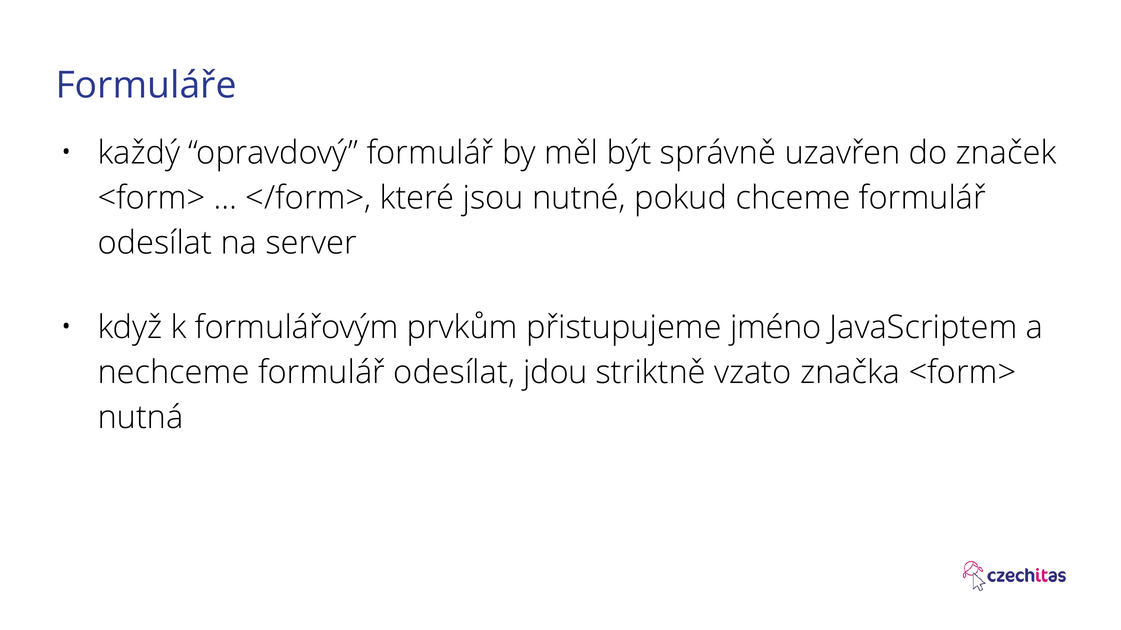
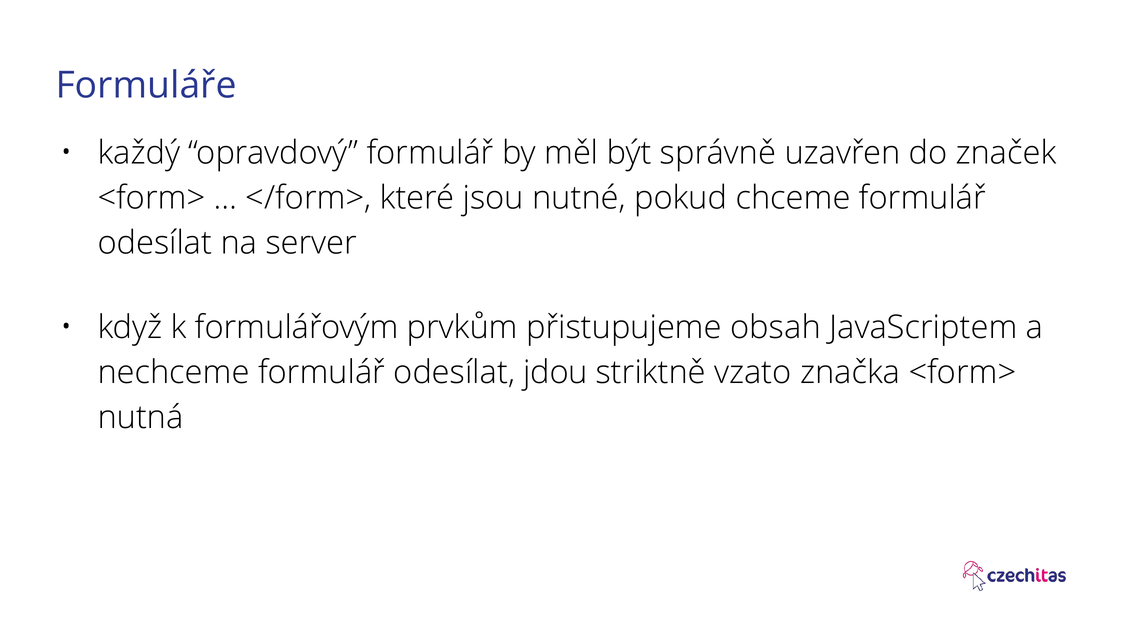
jméno: jméno -> obsah (775, 328)
